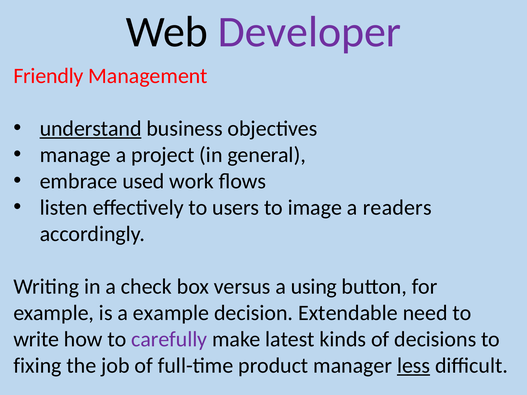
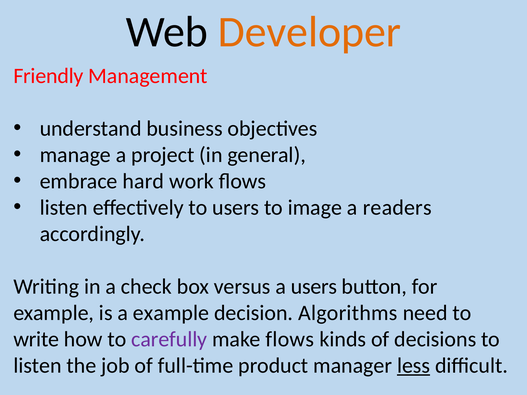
Developer colour: purple -> orange (310, 32)
understand underline: present -> none (91, 129)
used: used -> hard (143, 181)
a using: using -> users (314, 287)
Extendable: Extendable -> Algorithms (348, 313)
make latest: latest -> flows (290, 339)
fixing: fixing -> listen (38, 366)
